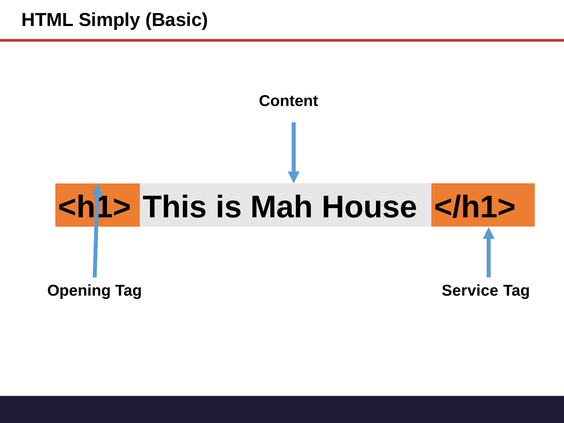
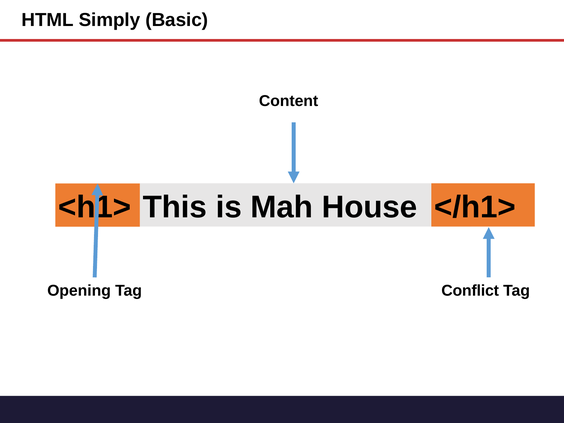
Service: Service -> Conflict (470, 291)
